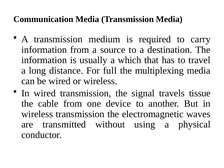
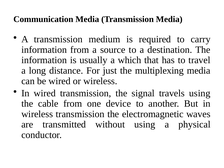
full: full -> just (110, 71)
travels tissue: tissue -> using (200, 93)
